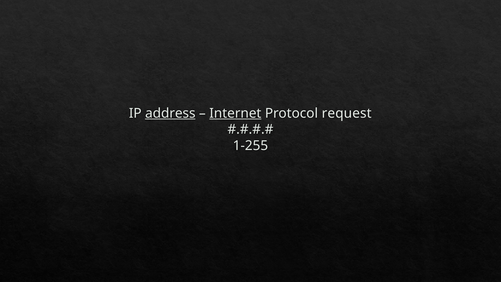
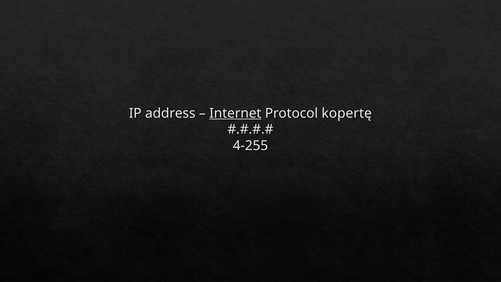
address underline: present -> none (170, 113)
request: request -> kopertę (347, 113)
1-255: 1-255 -> 4-255 (250, 146)
